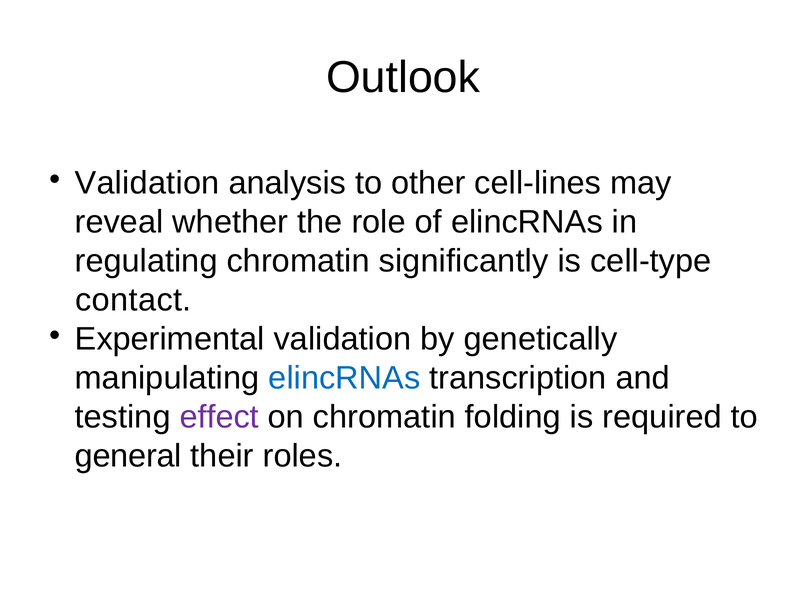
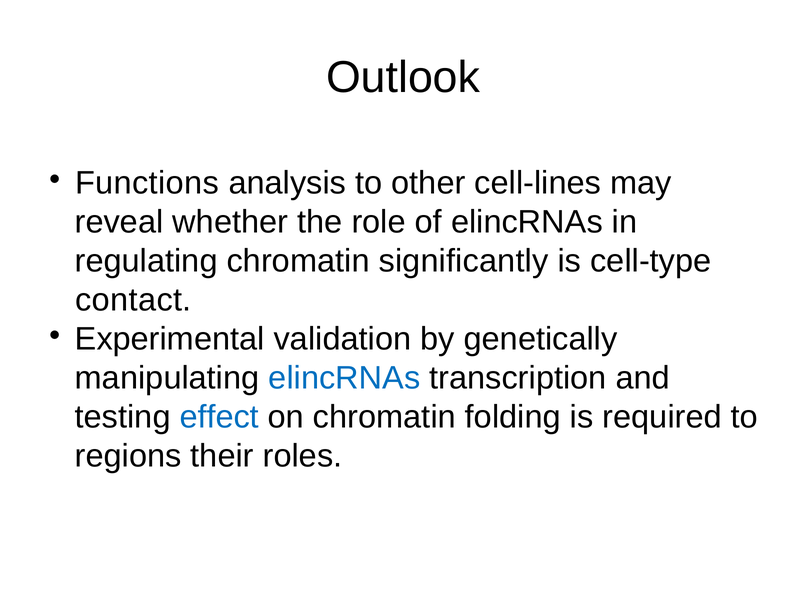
Validation: Validation -> Functions (147, 183)
effect colour: purple -> blue (219, 417)
general: general -> regions (128, 456)
